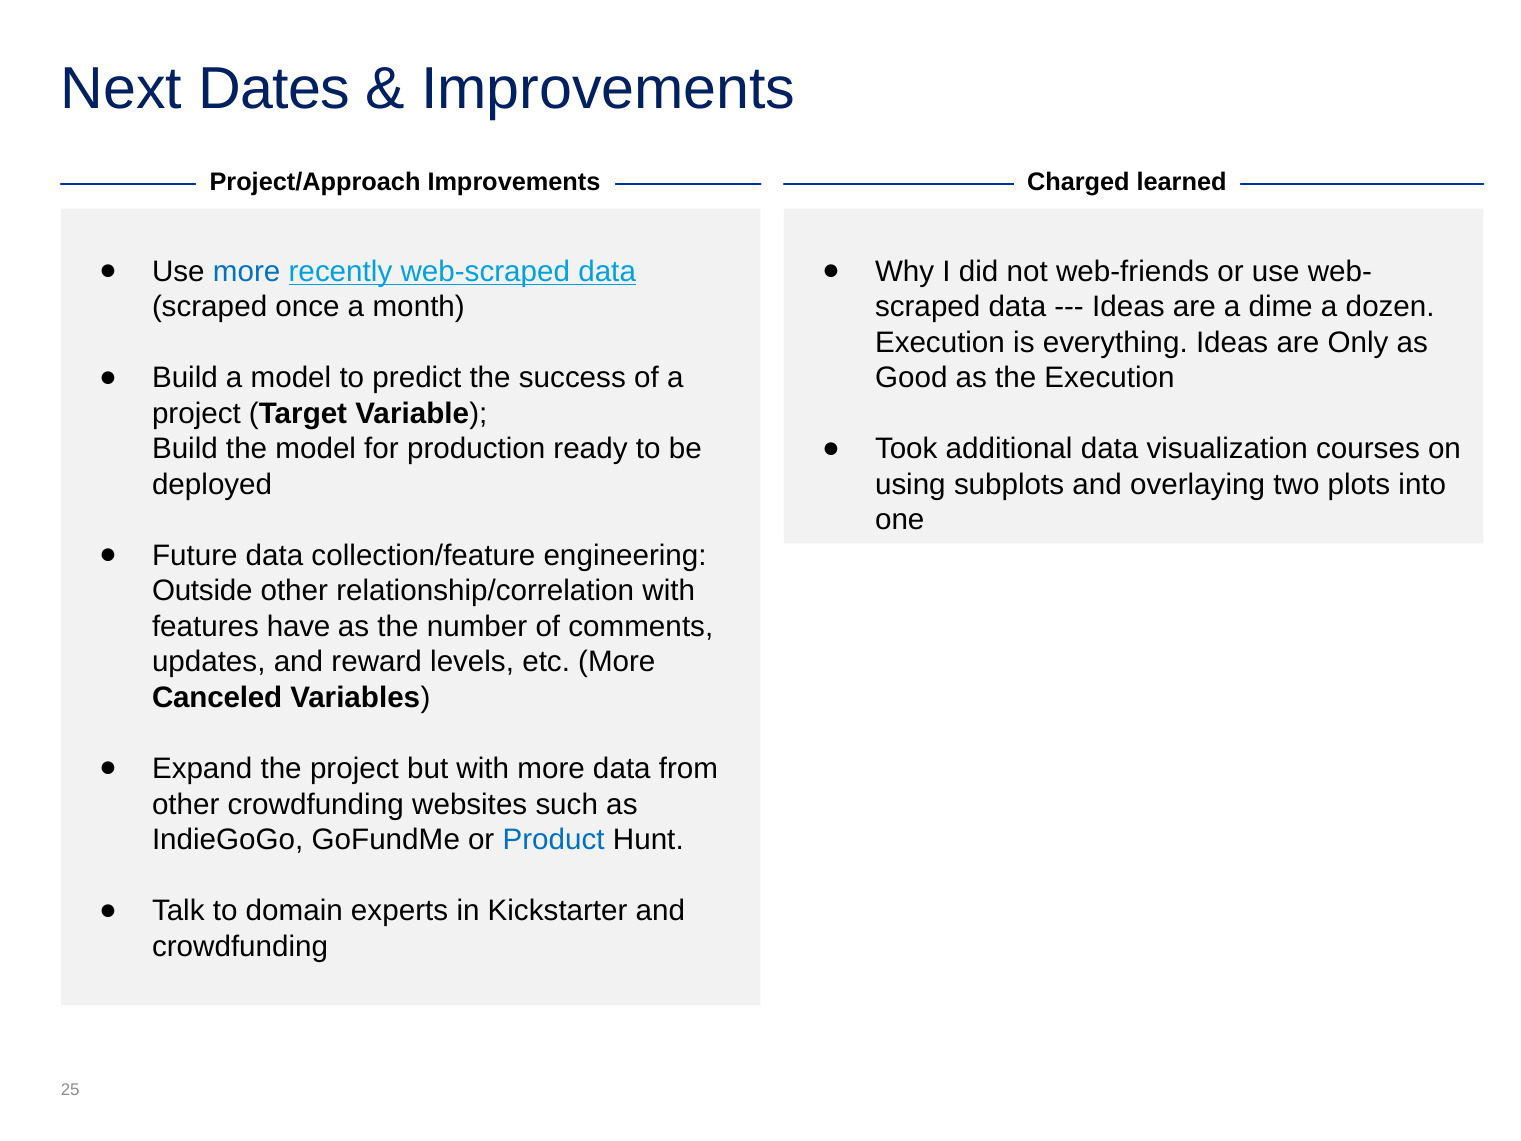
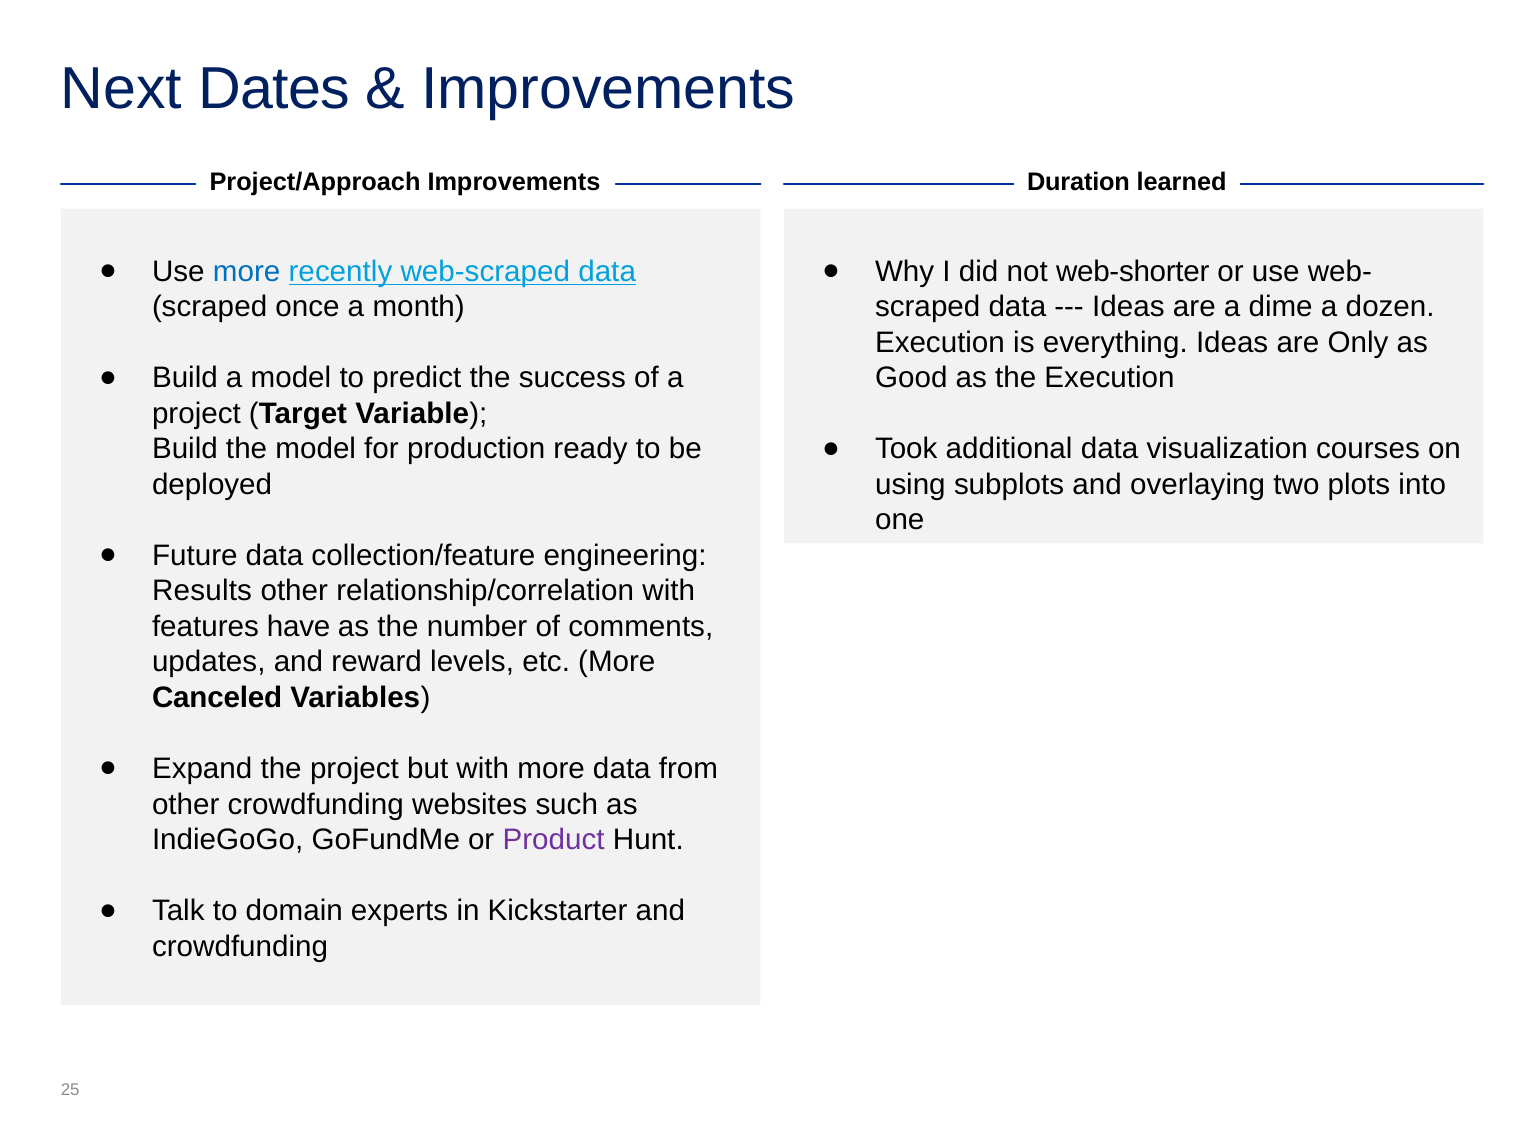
Charged: Charged -> Duration (1078, 182)
web-friends: web-friends -> web-shorter (1133, 272)
Outside: Outside -> Results (202, 591)
Product colour: blue -> purple (554, 840)
